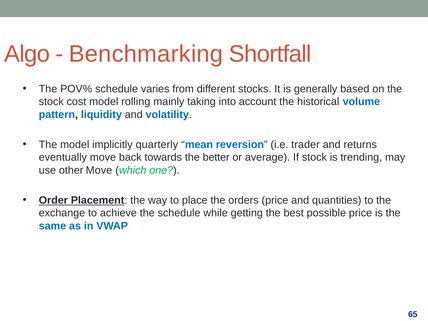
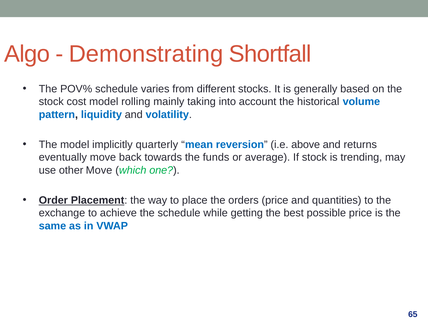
Benchmarking: Benchmarking -> Demonstrating (146, 54)
trader: trader -> above (306, 145)
better: better -> funds (216, 157)
